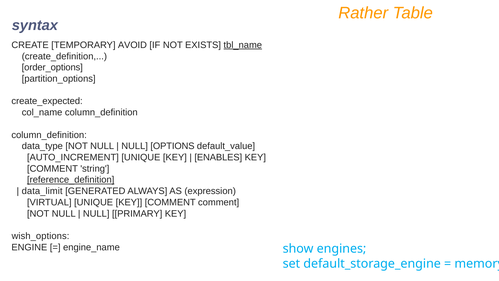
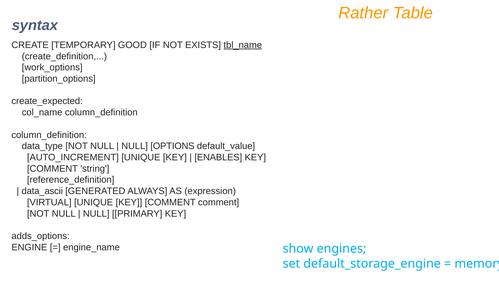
AVOID: AVOID -> GOOD (132, 45)
order_options: order_options -> work_options (52, 67)
reference_definition underline: present -> none (71, 180)
data_limit: data_limit -> data_ascii (42, 191)
wish_options: wish_options -> adds_options (41, 236)
